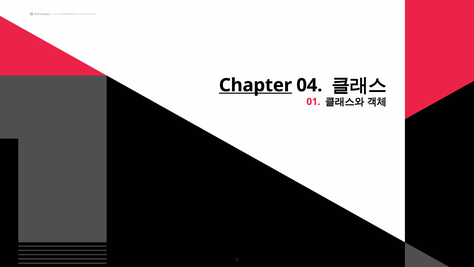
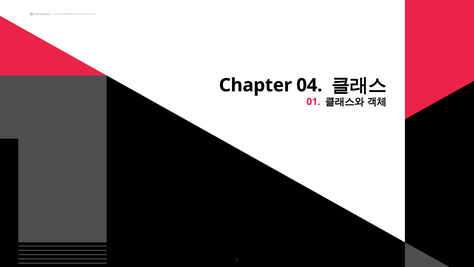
Chapter underline: present -> none (255, 85)
